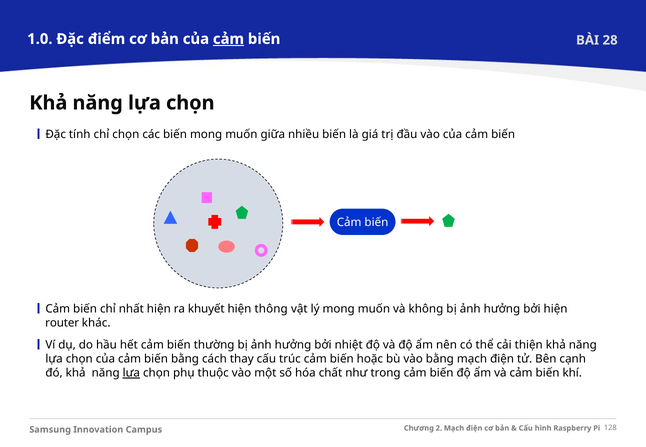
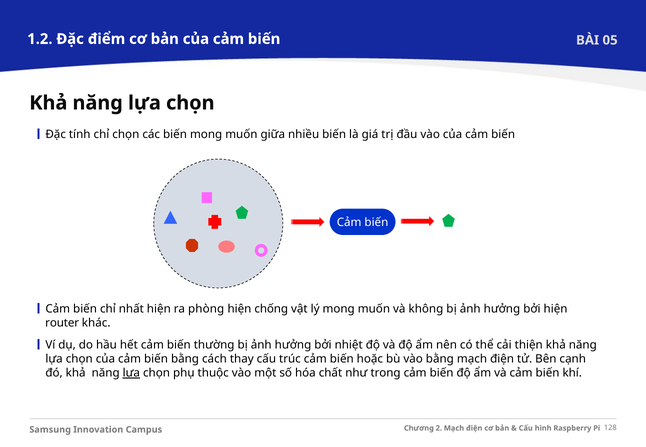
1.0: 1.0 -> 1.2 (40, 39)
cảm underline: present -> none (228, 39)
28: 28 -> 05 (610, 40)
khuyết: khuyết -> phòng (206, 309)
thông: thông -> chống (271, 309)
